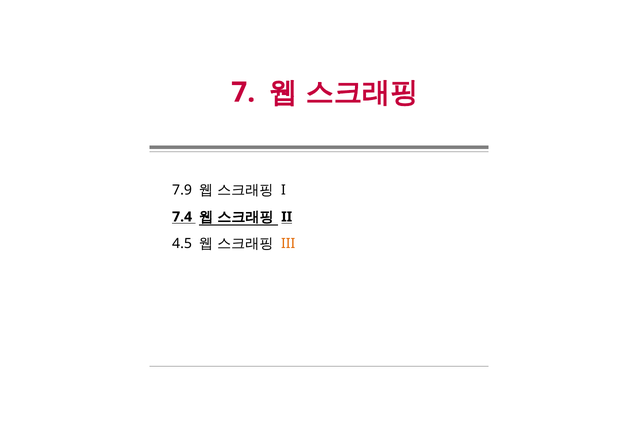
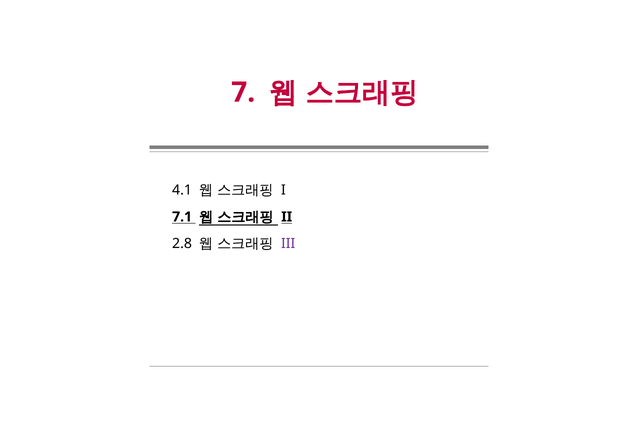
7.9: 7.9 -> 4.1 (182, 190)
7.4: 7.4 -> 7.1 (182, 217)
4.5: 4.5 -> 2.8 (182, 244)
III colour: orange -> purple (288, 244)
